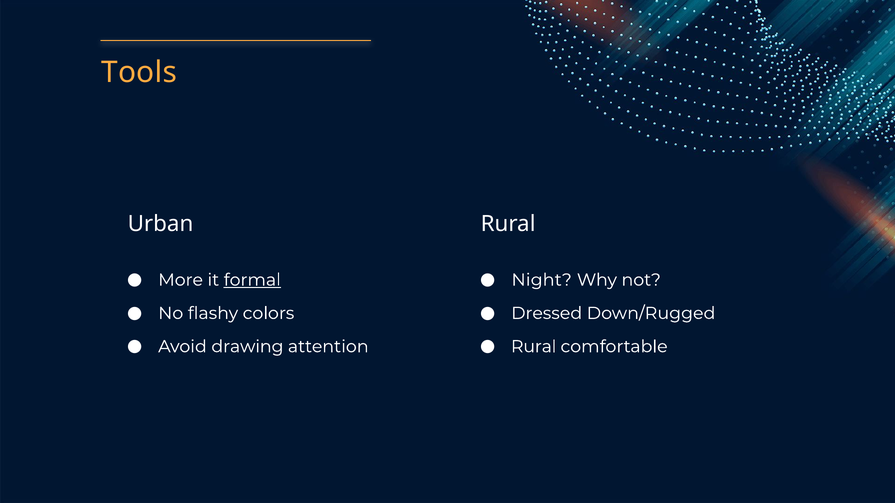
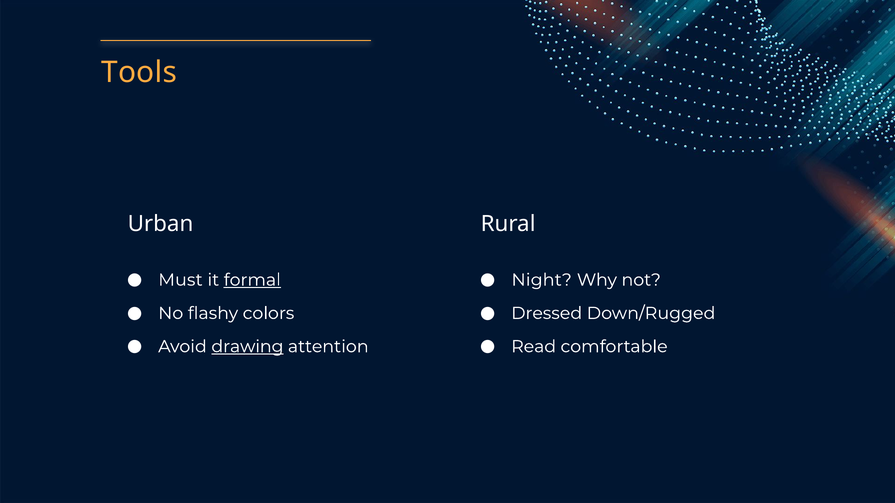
More: More -> Must (180, 280)
drawing underline: none -> present (247, 347)
Rural: Rural -> Read (534, 347)
